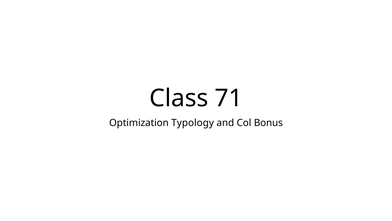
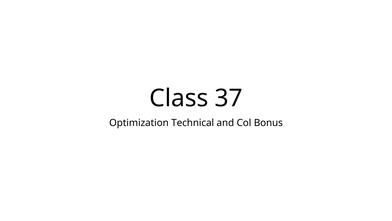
71: 71 -> 37 (229, 98)
Typology: Typology -> Technical (193, 123)
